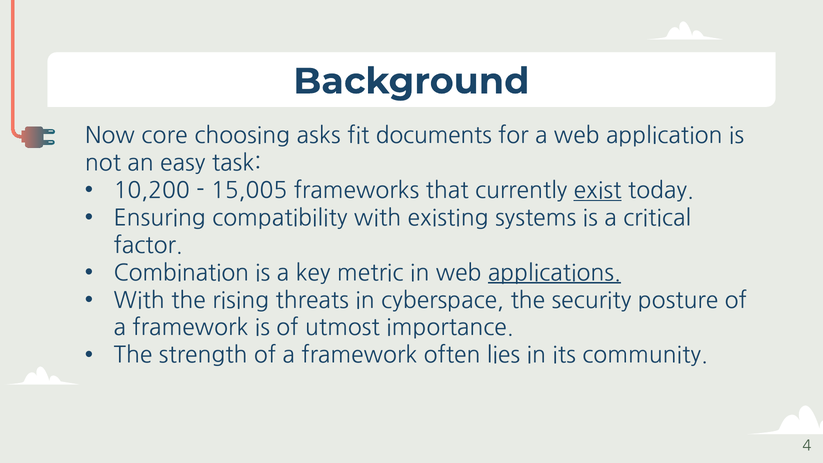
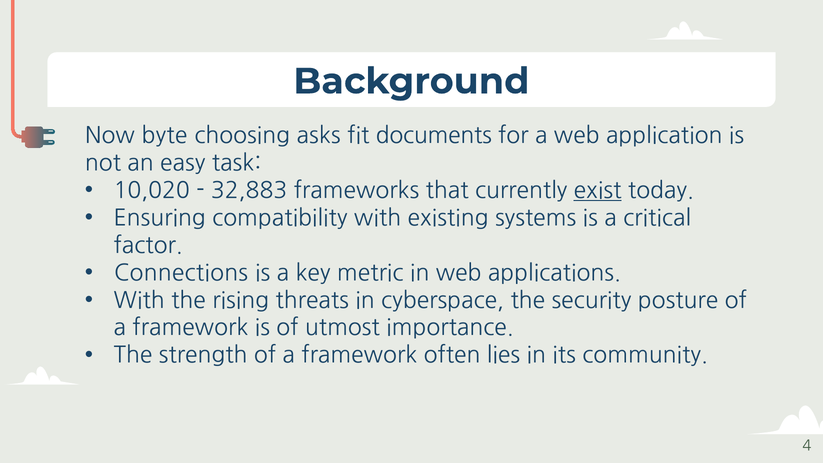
core: core -> byte (164, 136)
10,200: 10,200 -> 10,020 (152, 191)
15,005: 15,005 -> 32,883 (249, 191)
Combination: Combination -> Connections (181, 273)
applications underline: present -> none (554, 273)
